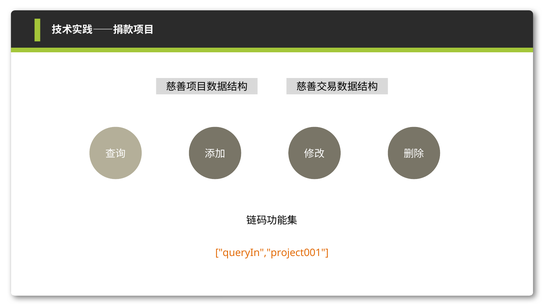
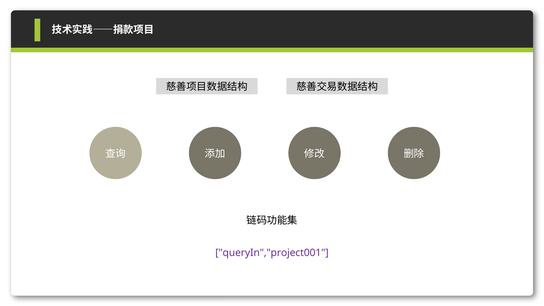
queryIn","project001 colour: orange -> purple (272, 253)
